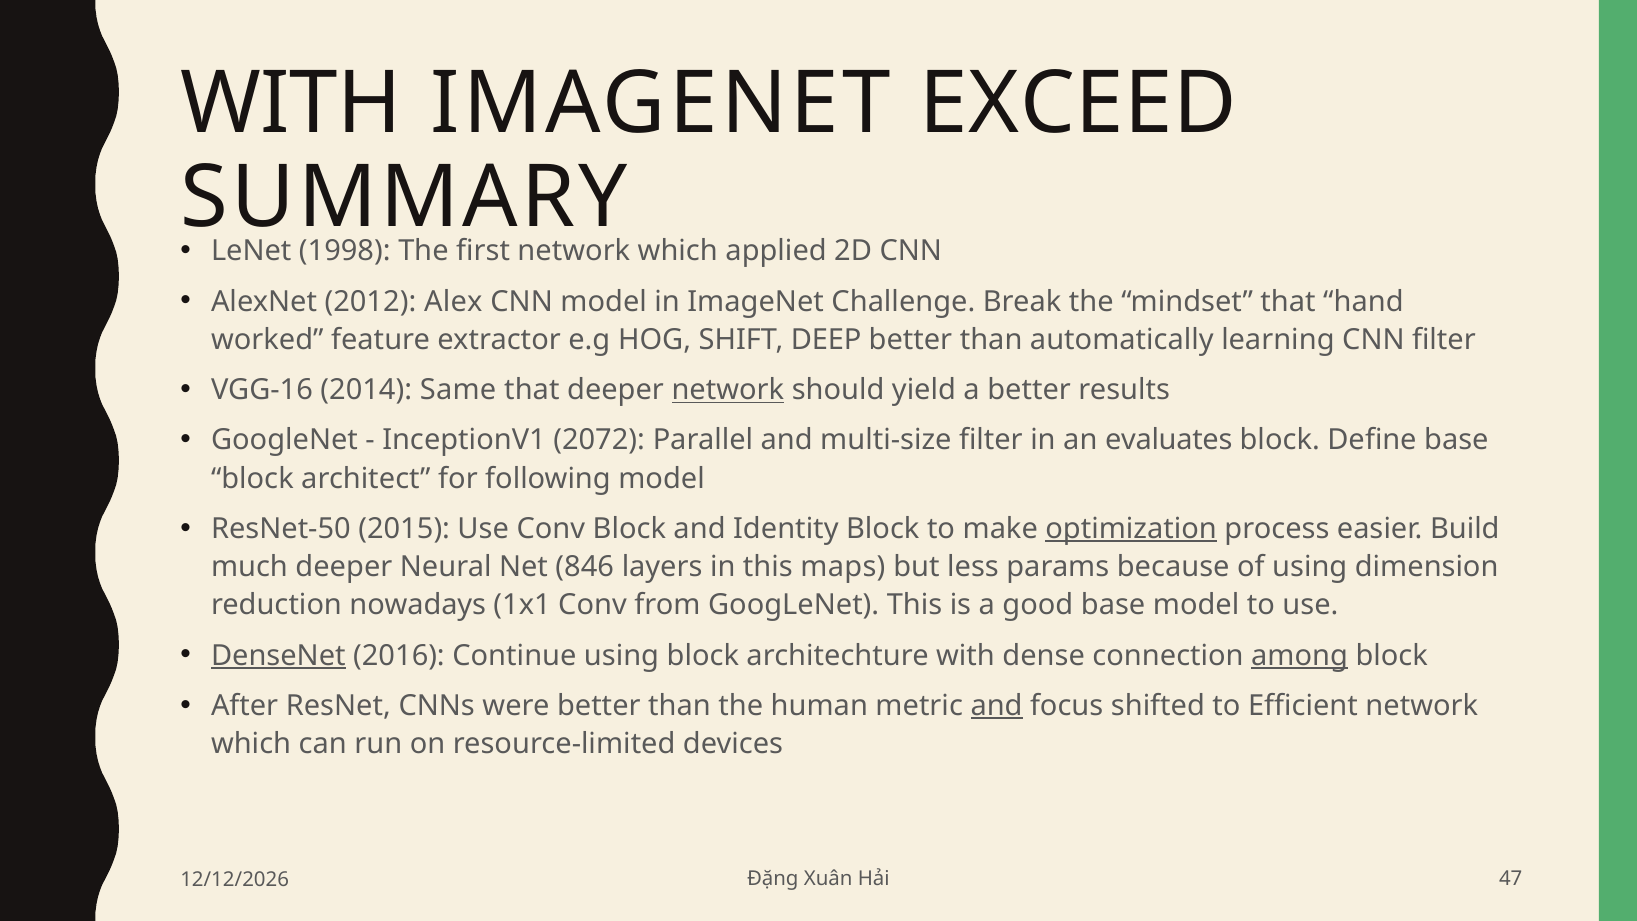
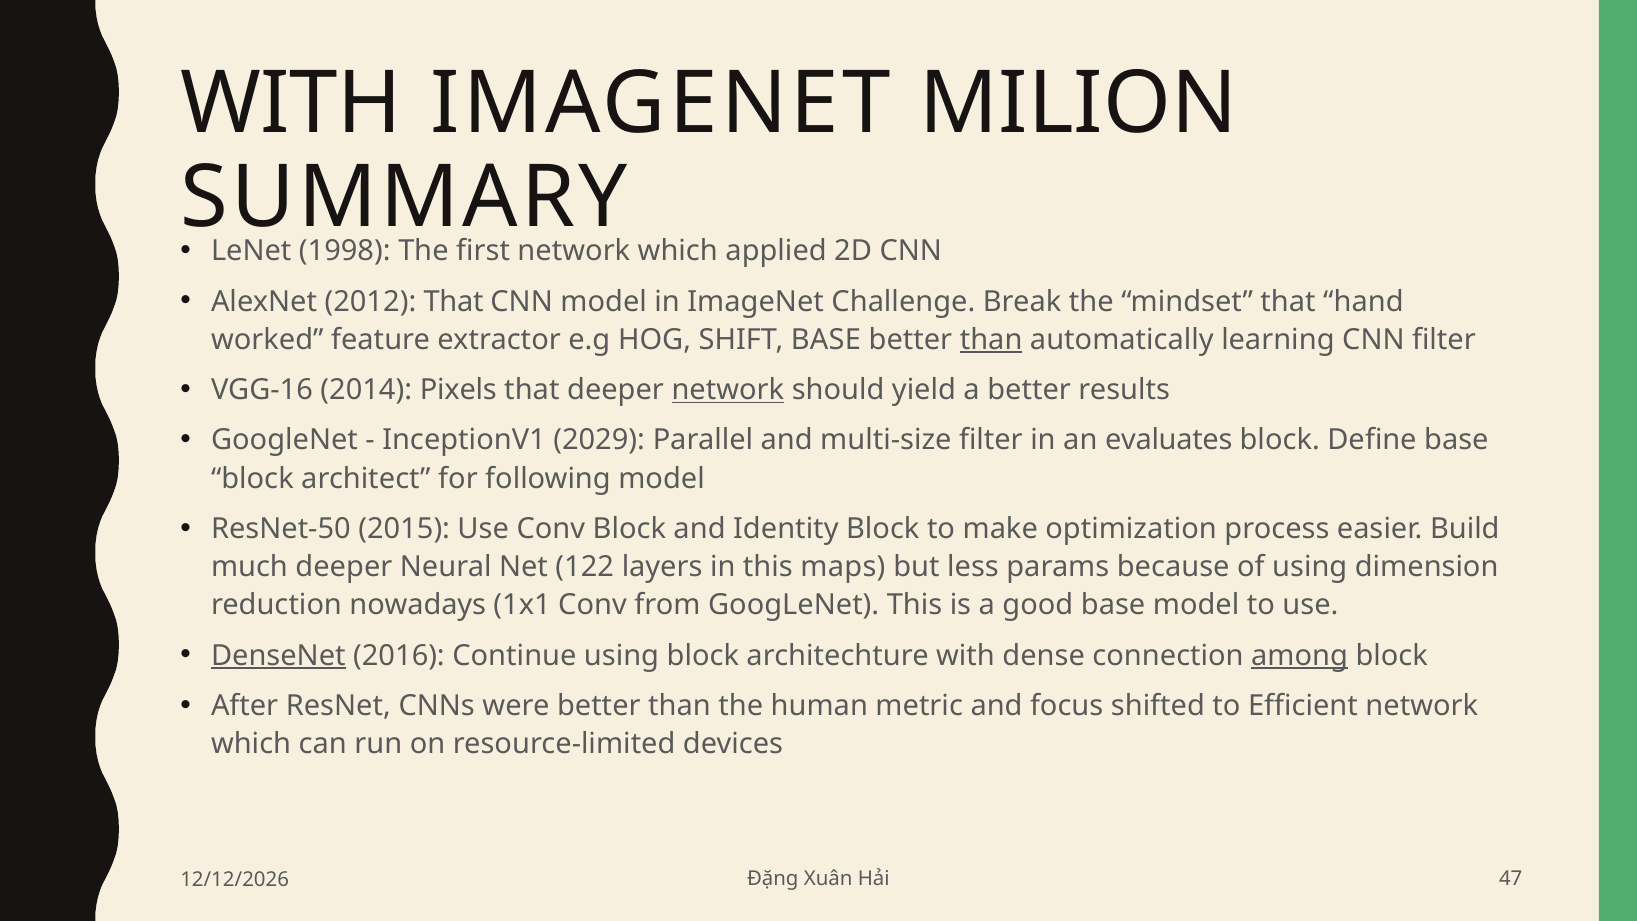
EXCEED: EXCEED -> MILION (1079, 104)
2012 Alex: Alex -> That (454, 301)
SHIFT DEEP: DEEP -> BASE (826, 340)
than underline: none -> present (991, 340)
Same: Same -> Pixels (458, 390)
2072: 2072 -> 2029 (599, 440)
optimization underline: present -> none (1131, 529)
846: 846 -> 122 (585, 567)
and underline: present -> none (997, 706)
